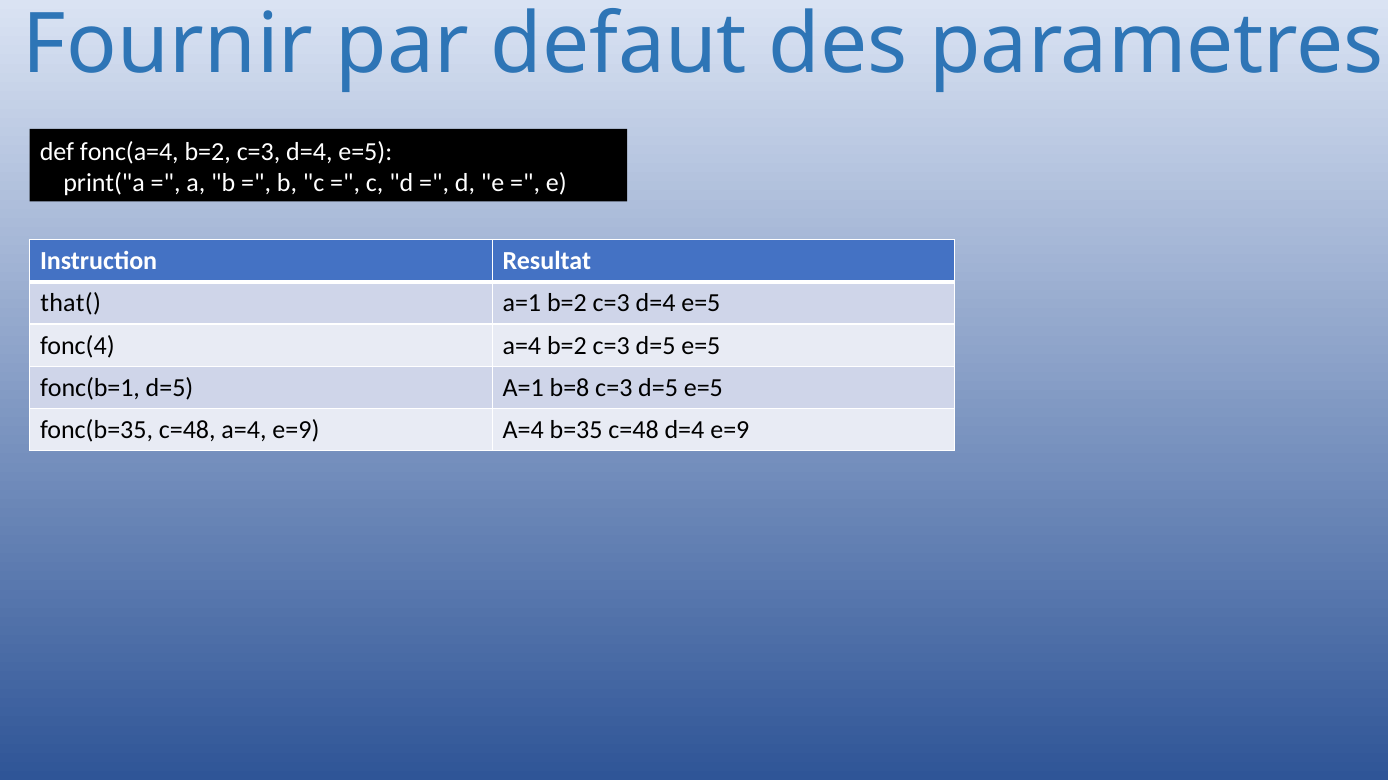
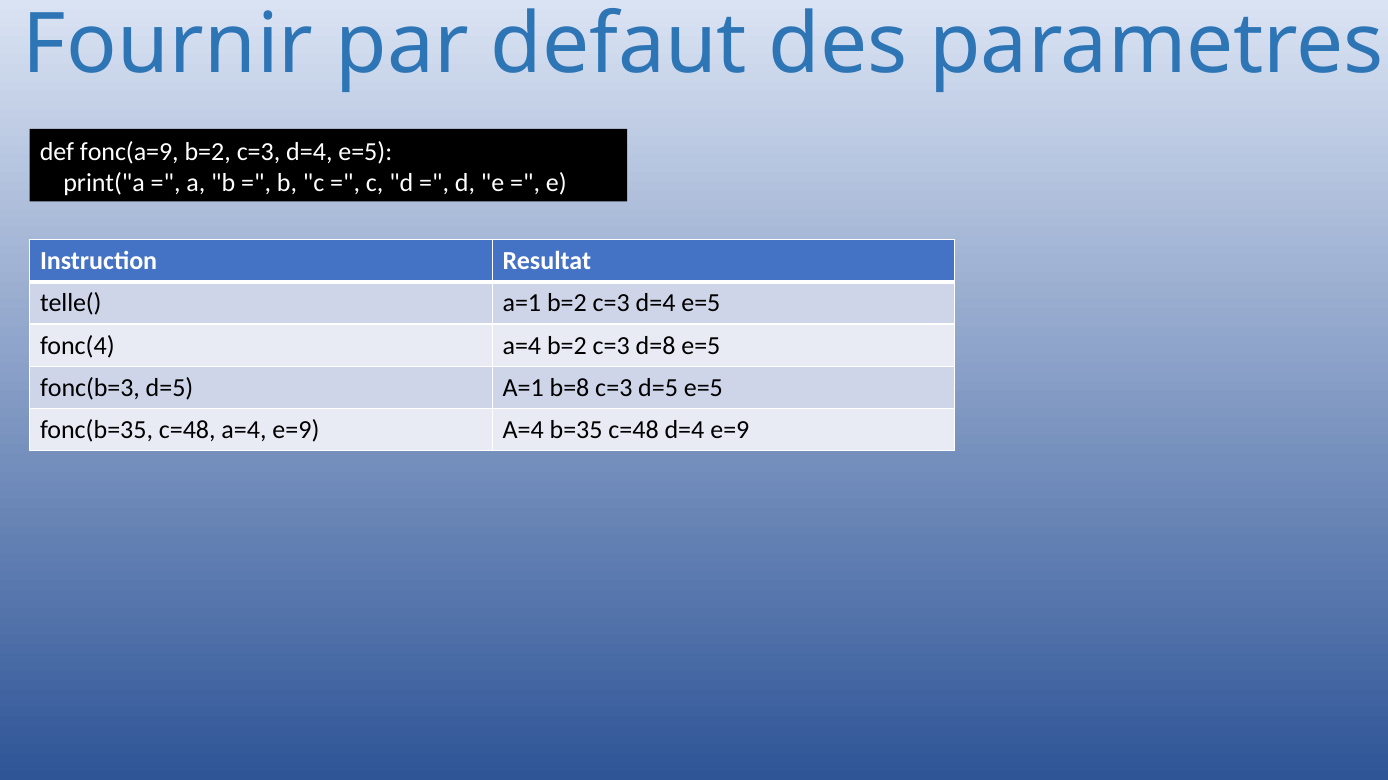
fonc(a=4: fonc(a=4 -> fonc(a=9 (129, 152)
that(: that( -> telle( (71, 304)
b=2 c=3 d=5: d=5 -> d=8 (656, 346)
fonc(b=1: fonc(b=1 -> fonc(b=3 (90, 388)
